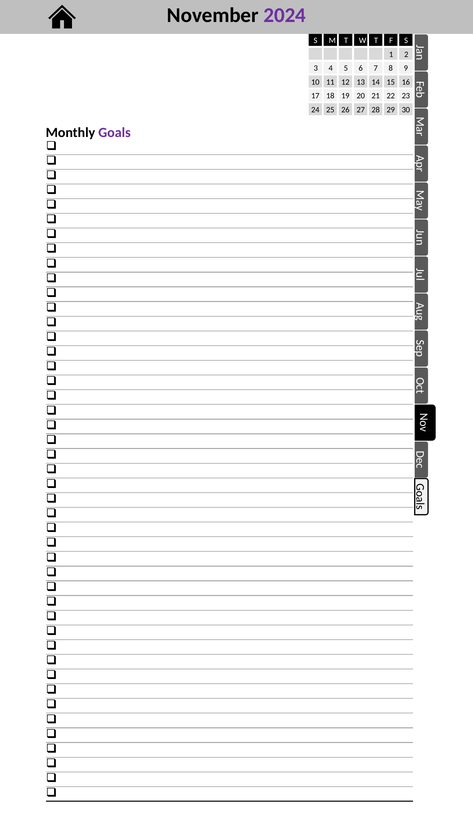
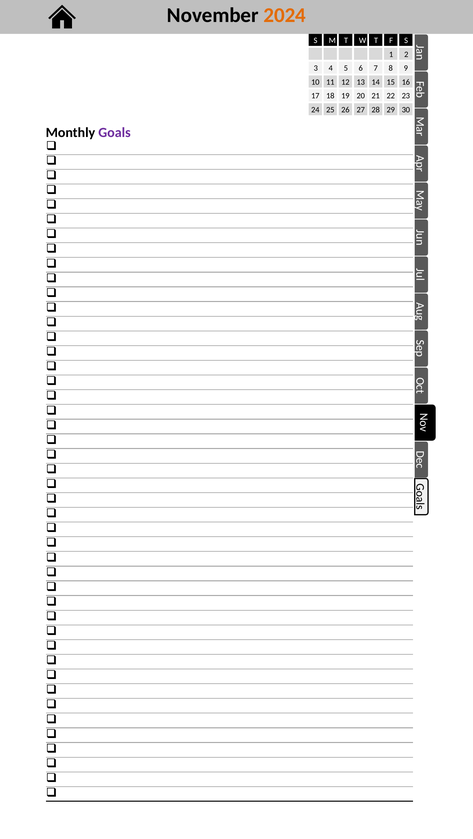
2024 colour: purple -> orange (285, 15)
